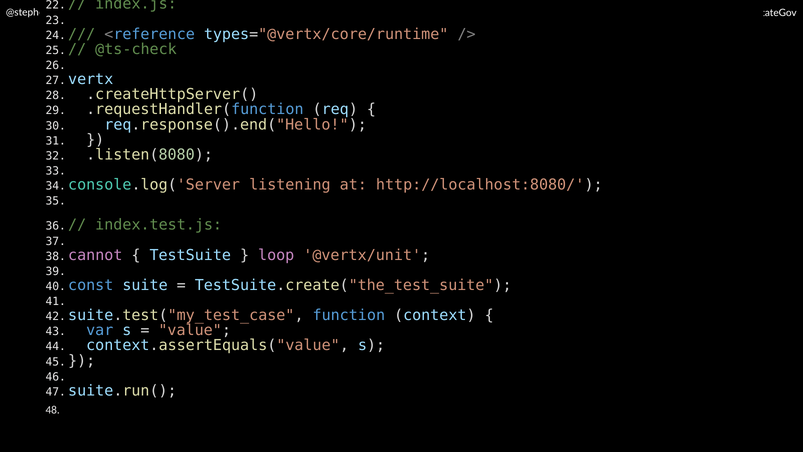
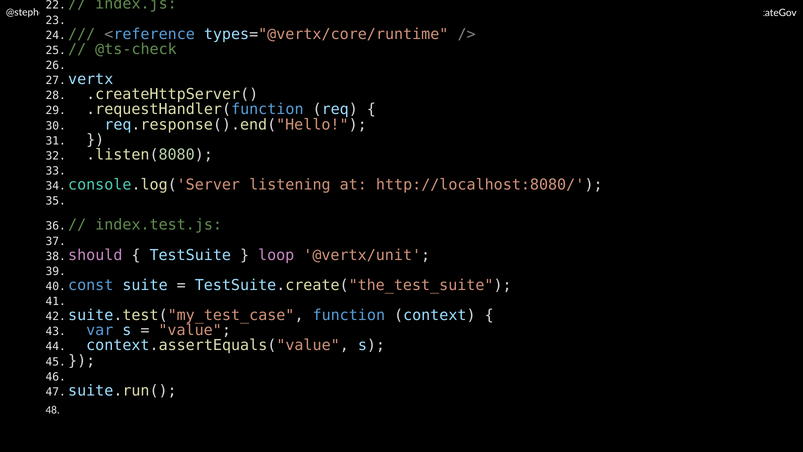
cannot: cannot -> should (95, 255)
